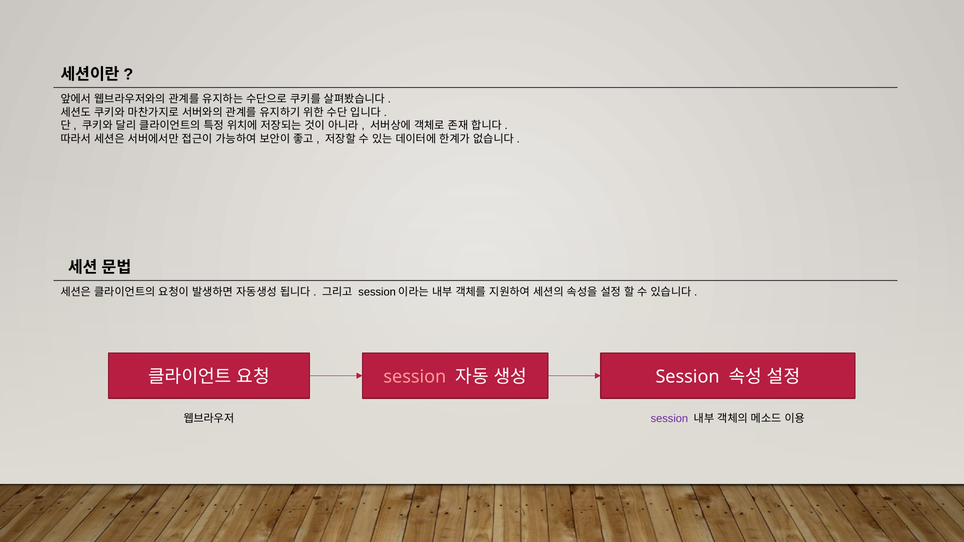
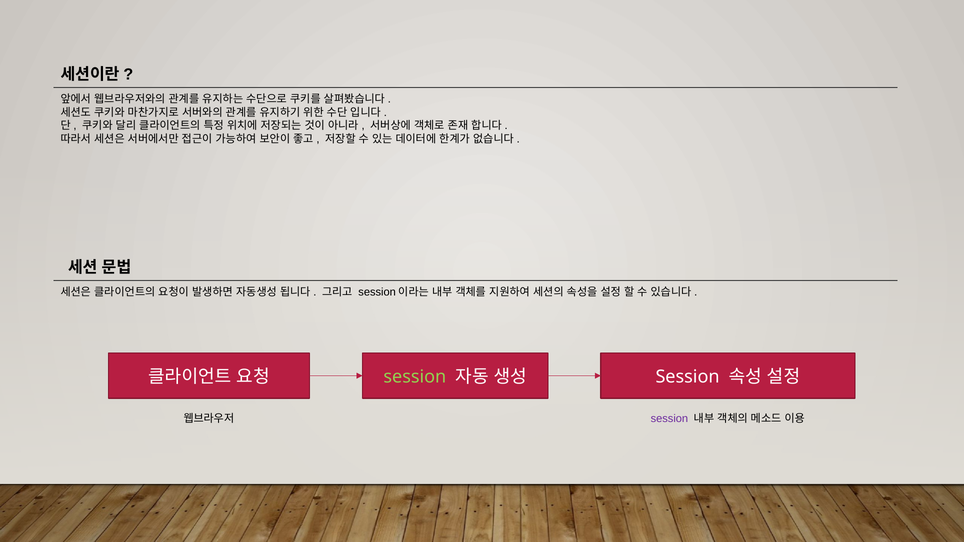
session colour: pink -> light green (415, 377)
